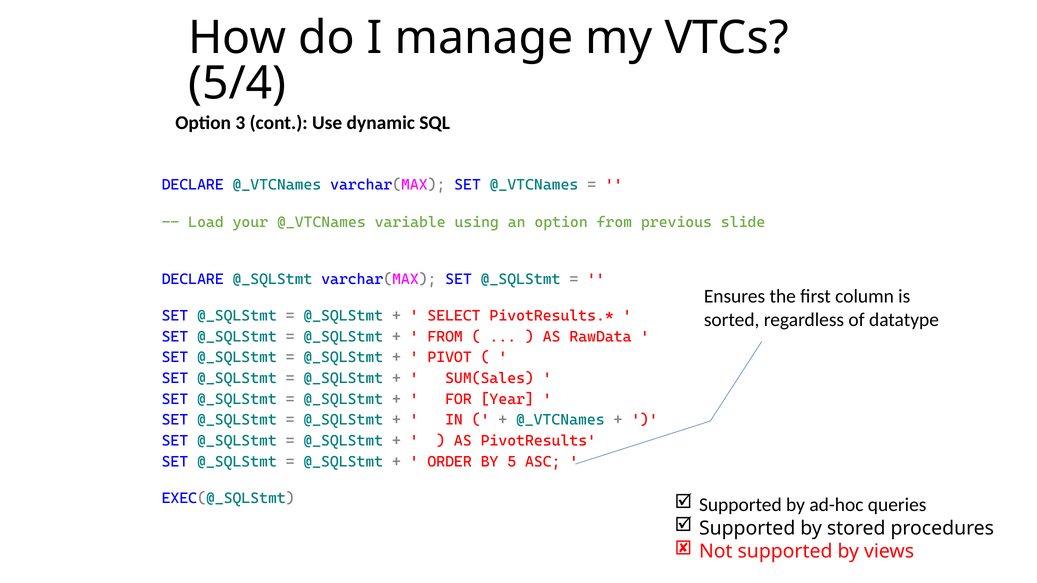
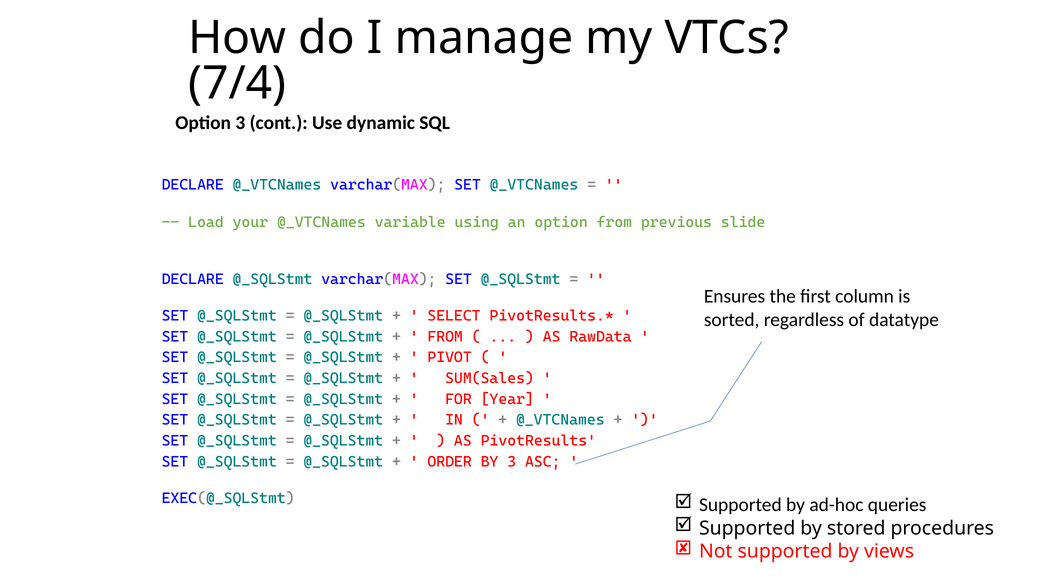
5/4: 5/4 -> 7/4 (237, 83)
BY 5: 5 -> 3 (512, 462)
